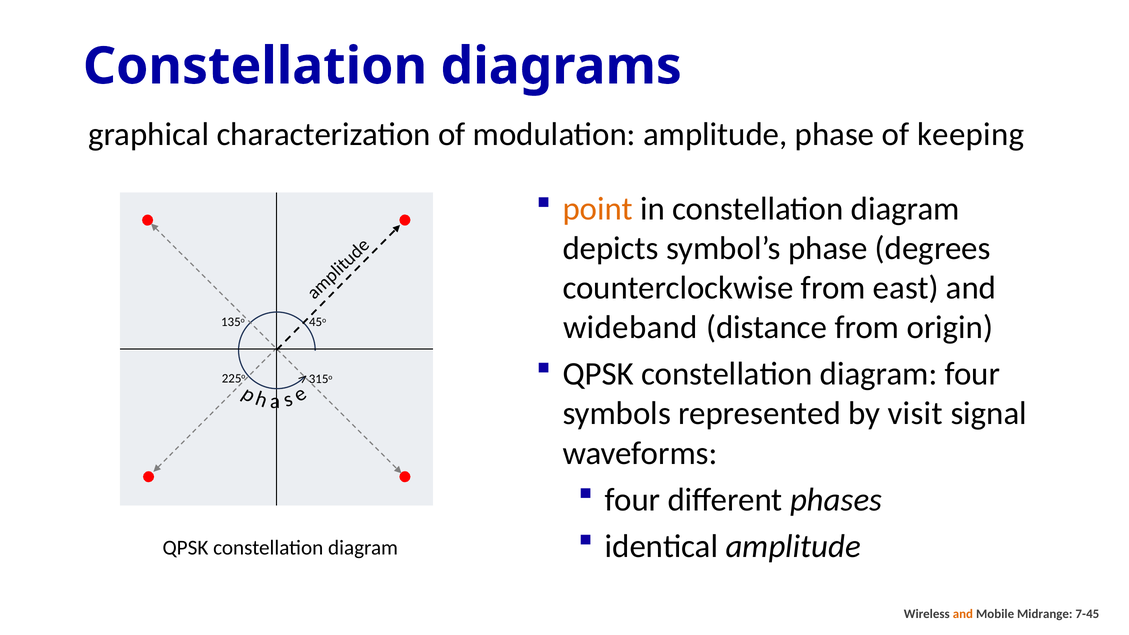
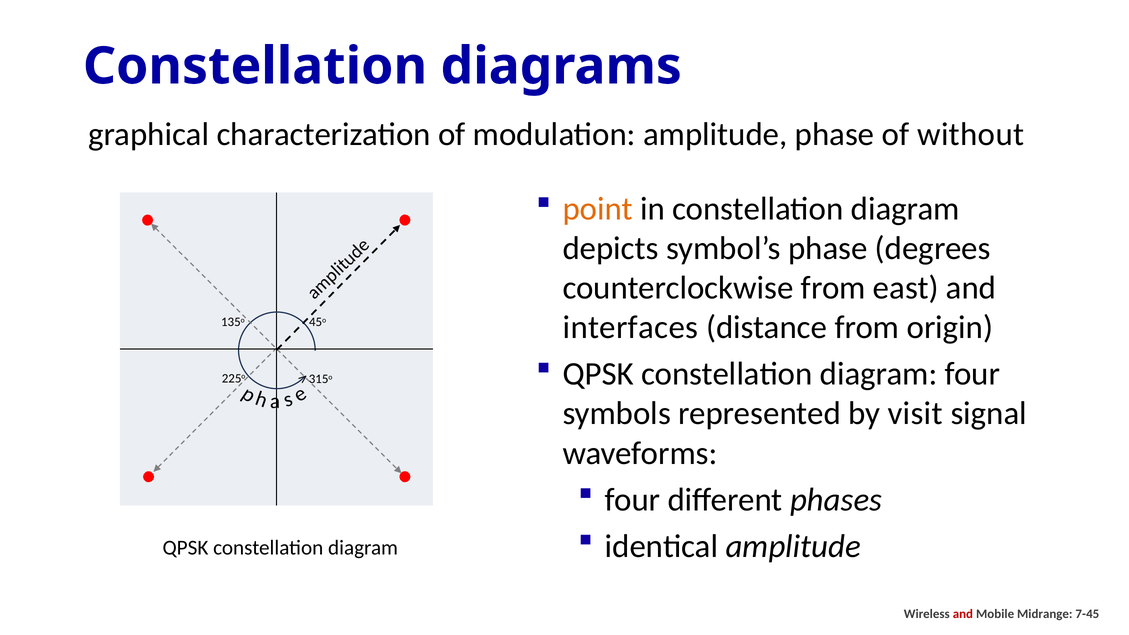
keeping: keeping -> without (971, 134)
wideband: wideband -> interfaces (630, 327)
and colour: orange -> red (963, 614)
